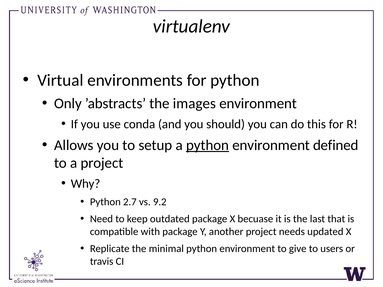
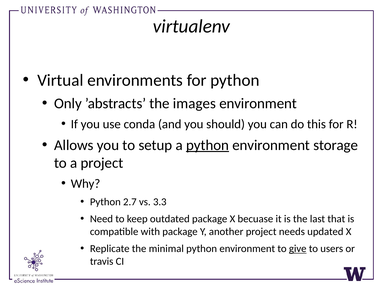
defined: defined -> storage (336, 145)
9.2: 9.2 -> 3.3 (160, 202)
give underline: none -> present (298, 249)
